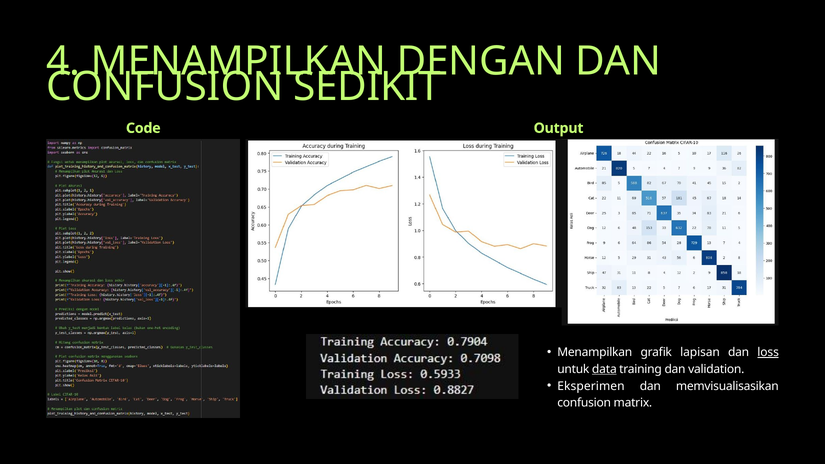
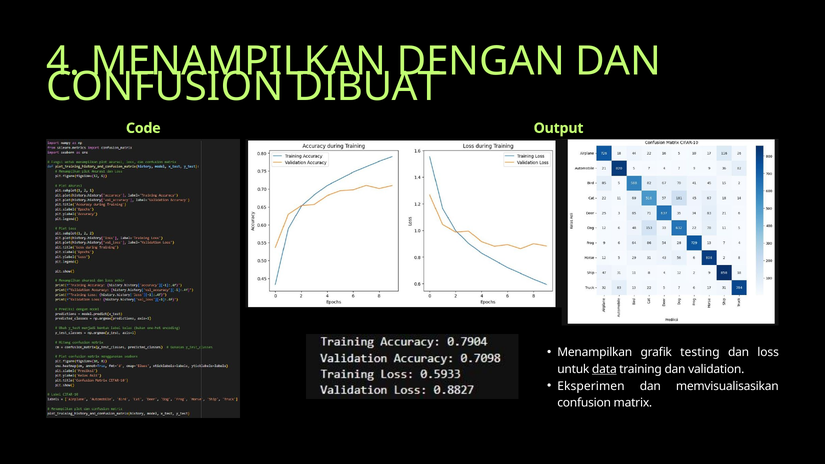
SEDIKIT: SEDIKIT -> DIBUAT (367, 87)
lapisan: lapisan -> testing (700, 352)
loss underline: present -> none (768, 352)
